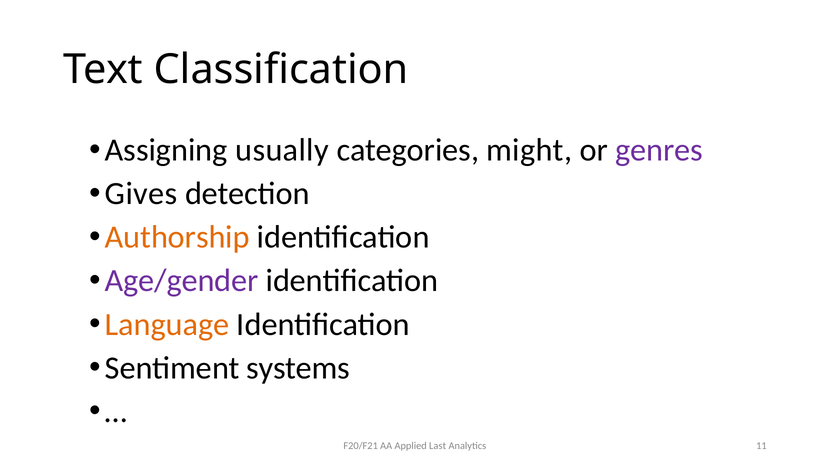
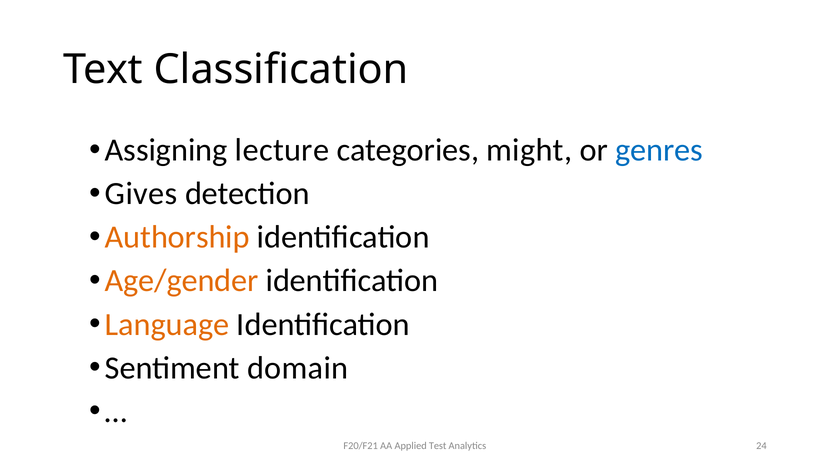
usually: usually -> lecture (282, 150)
genres colour: purple -> blue (659, 150)
Age/gender colour: purple -> orange (182, 281)
systems: systems -> domain (298, 368)
Last: Last -> Test (438, 446)
11: 11 -> 24 (761, 446)
